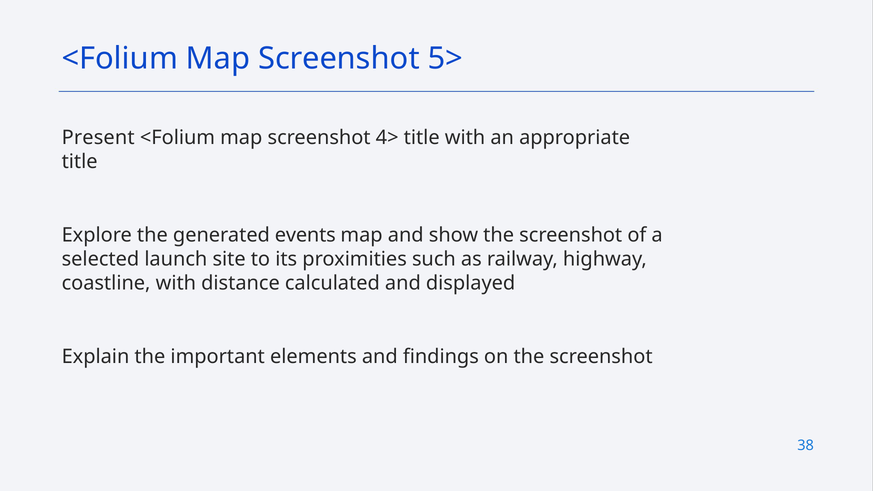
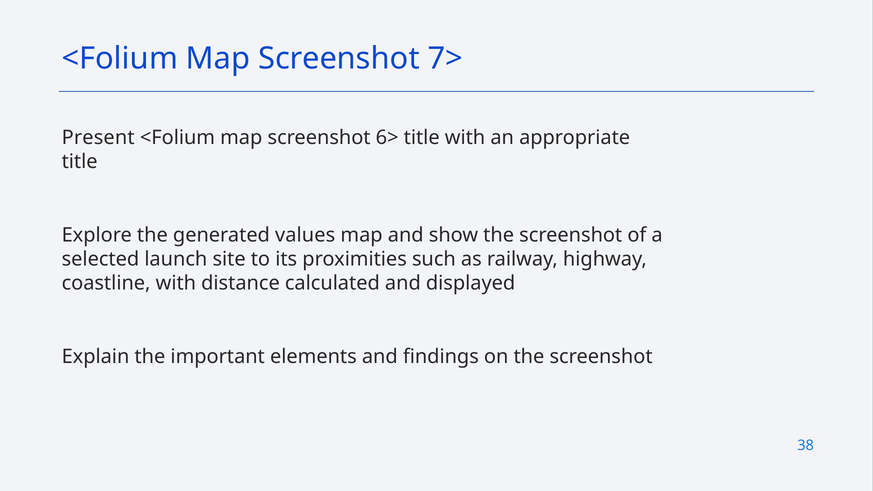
5>: 5> -> 7> (445, 58)
4>: 4> -> 6> (387, 138)
events: events -> values (305, 235)
